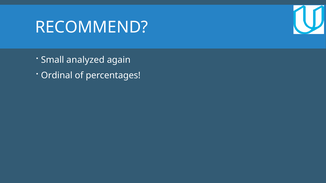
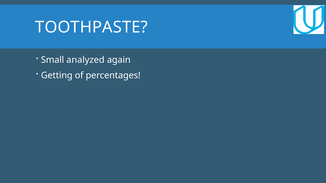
RECOMMEND: RECOMMEND -> TOOTHPASTE (92, 27)
Ordinal: Ordinal -> Getting (57, 76)
